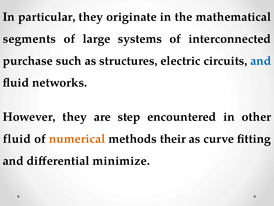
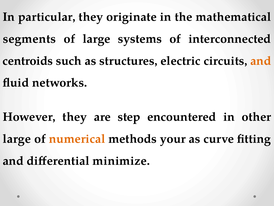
purchase: purchase -> centroids (28, 61)
and colour: blue -> orange (261, 61)
fluid: fluid -> large (17, 138)
their: their -> your (173, 138)
